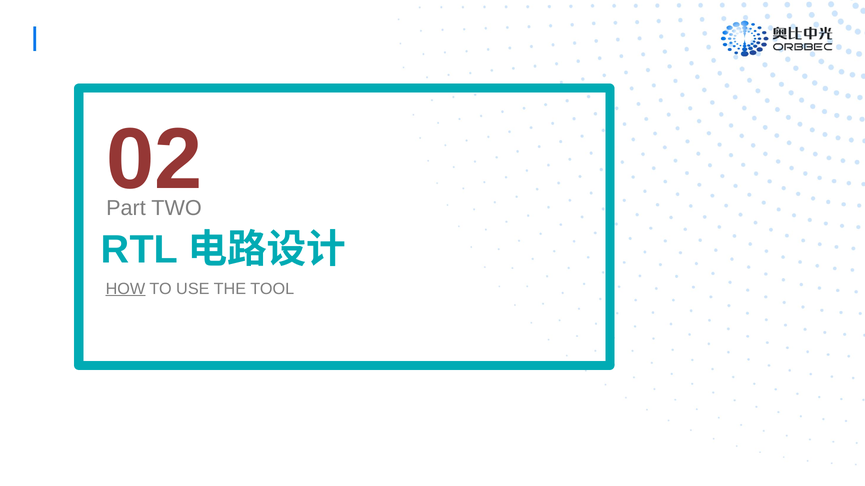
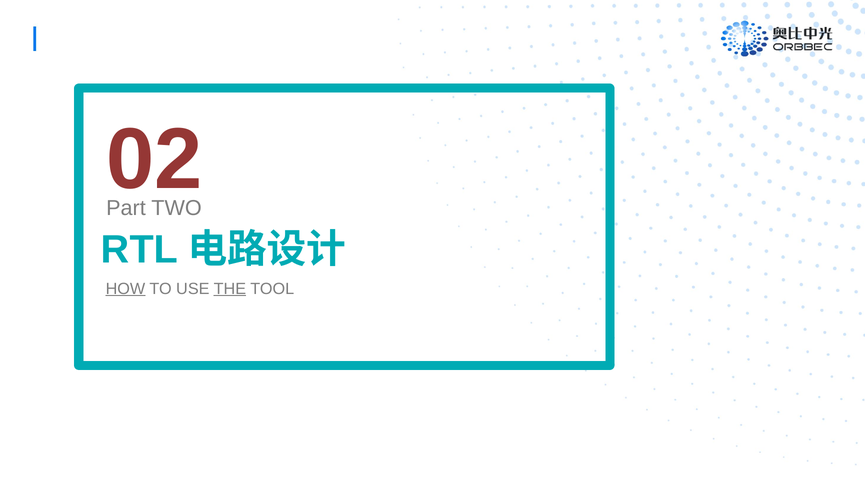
THE underline: none -> present (230, 289)
